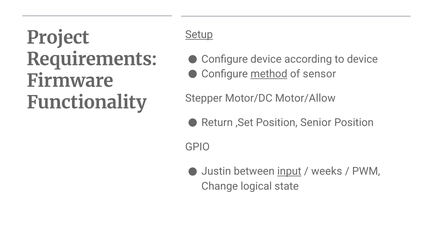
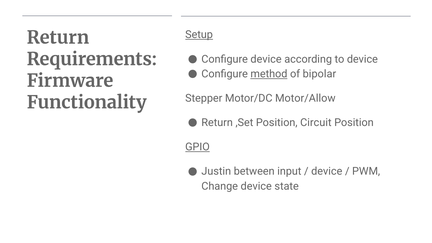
Project: Project -> Return (58, 38)
sensor: sensor -> bipolar (319, 74)
Senior: Senior -> Circuit (316, 123)
GPIO underline: none -> present (197, 147)
input underline: present -> none (289, 171)
weeks: weeks -> device (327, 171)
Change logical: logical -> device (256, 186)
